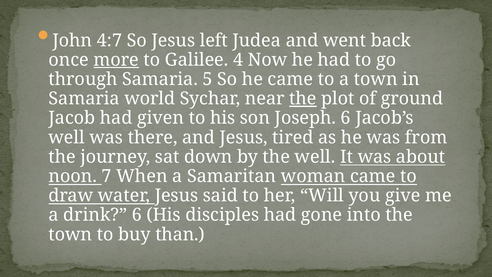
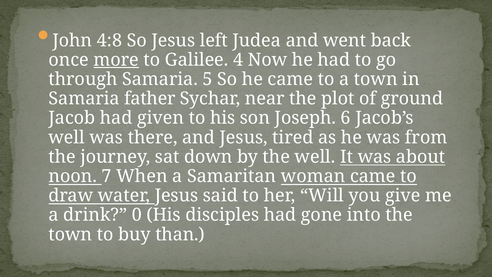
4:7: 4:7 -> 4:8 (109, 40)
world: world -> father (150, 99)
the underline: present -> none (303, 99)
drink 6: 6 -> 0 (137, 215)
